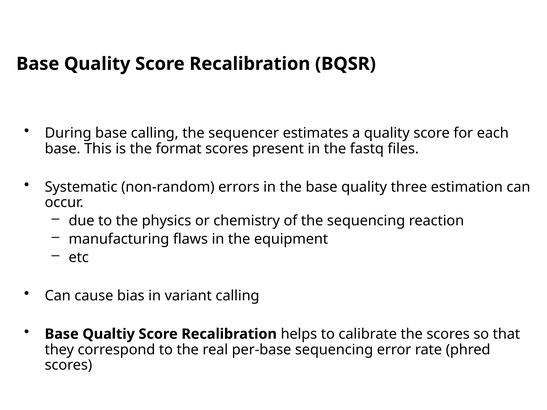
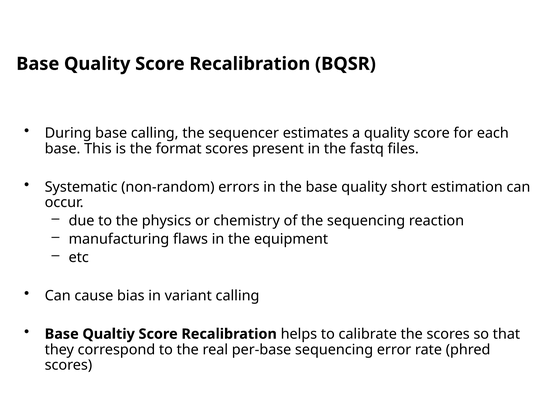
three: three -> short (409, 187)
